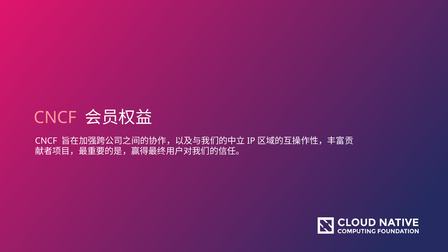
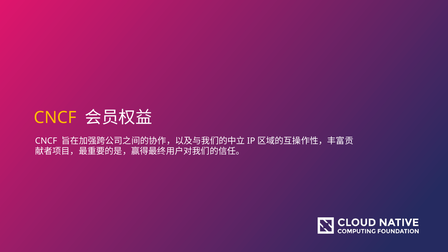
CNCF colour: pink -> yellow (55, 118)
